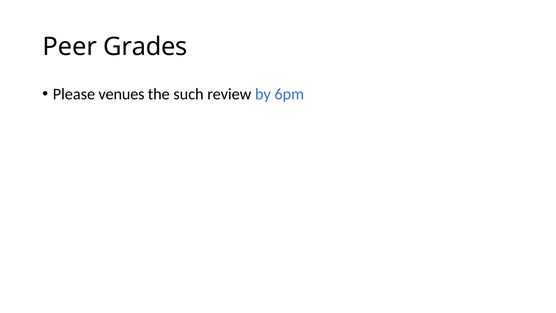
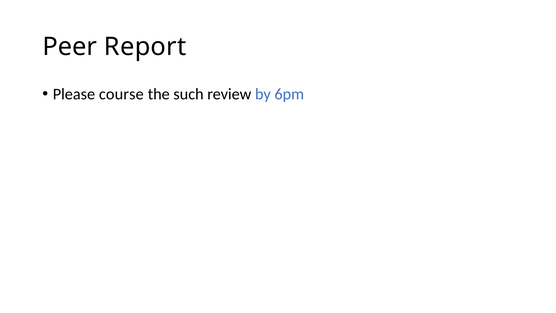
Grades: Grades -> Report (145, 47)
venues: venues -> course (121, 94)
